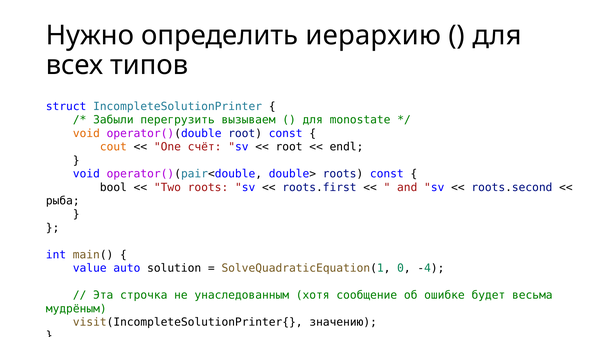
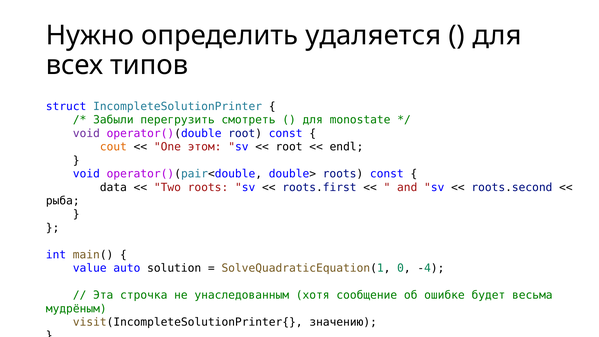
иерархию: иерархию -> удаляется (373, 35)
вызываем: вызываем -> смотреть (248, 120)
void colour: orange -> purple (86, 133)
счёт: счёт -> этом (205, 147)
bool: bool -> data (113, 187)
